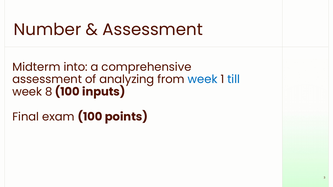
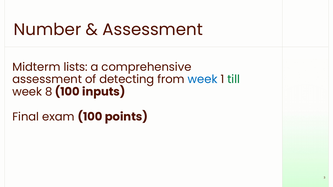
into: into -> lists (76, 67)
analyzing: analyzing -> detecting (127, 80)
till colour: blue -> green (234, 80)
